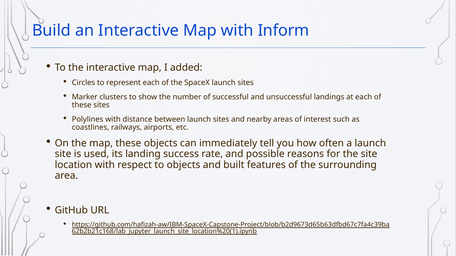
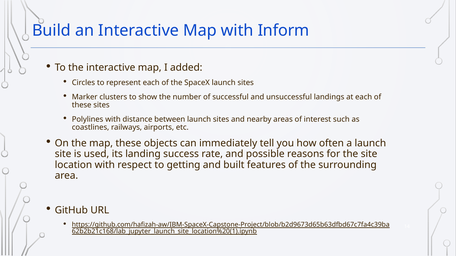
to objects: objects -> getting (184, 165)
